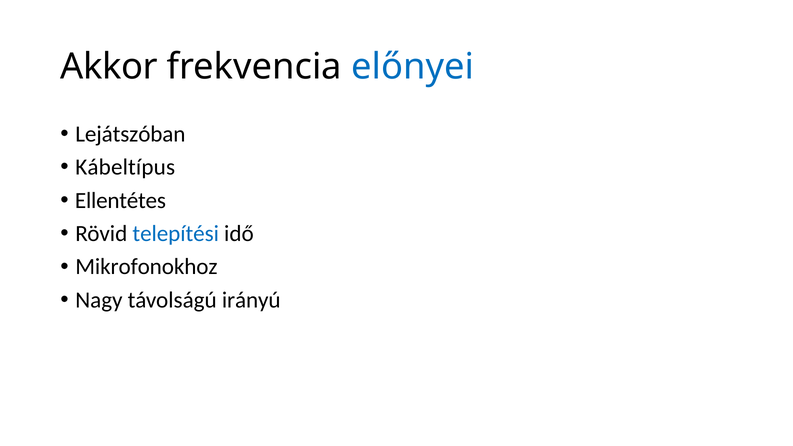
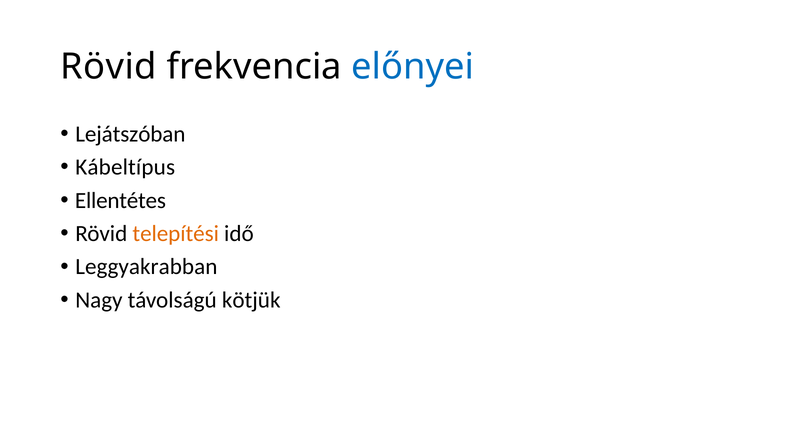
Akkor: Akkor -> Rövid (109, 67)
telepítési colour: blue -> orange (176, 234)
Mikrofonokhoz: Mikrofonokhoz -> Leggyakrabban (146, 267)
irányú: irányú -> kötjük (251, 300)
